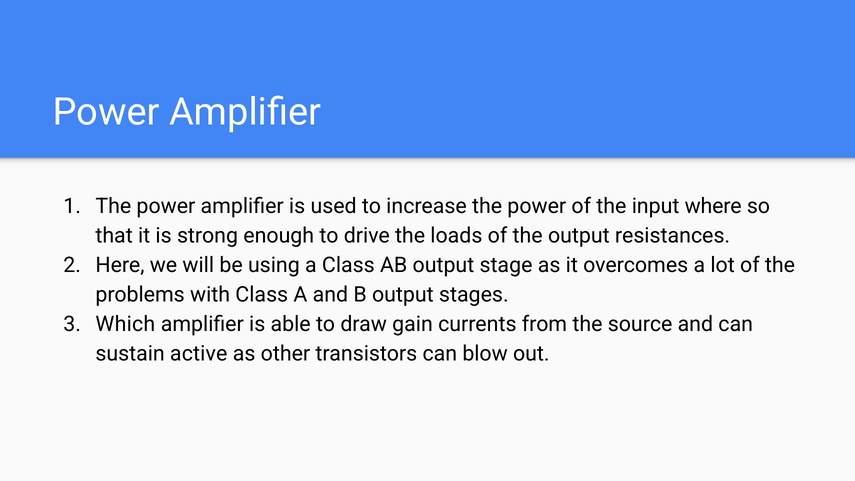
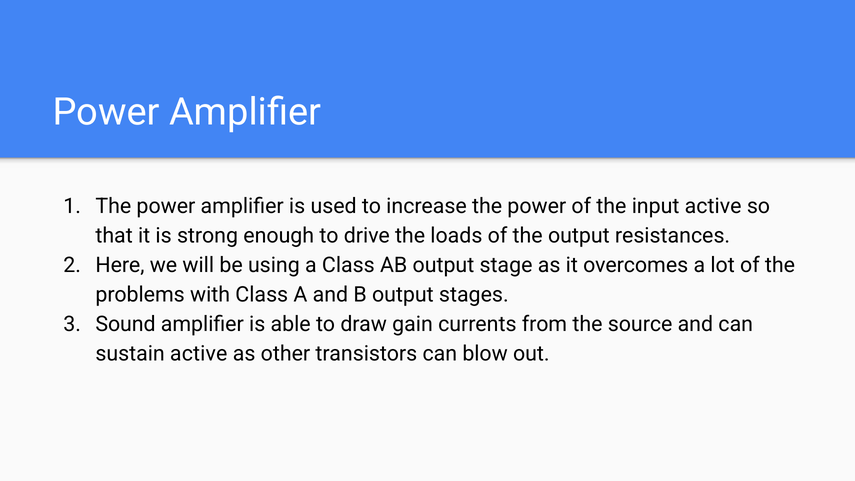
input where: where -> active (713, 206)
Which: Which -> Sound (125, 324)
